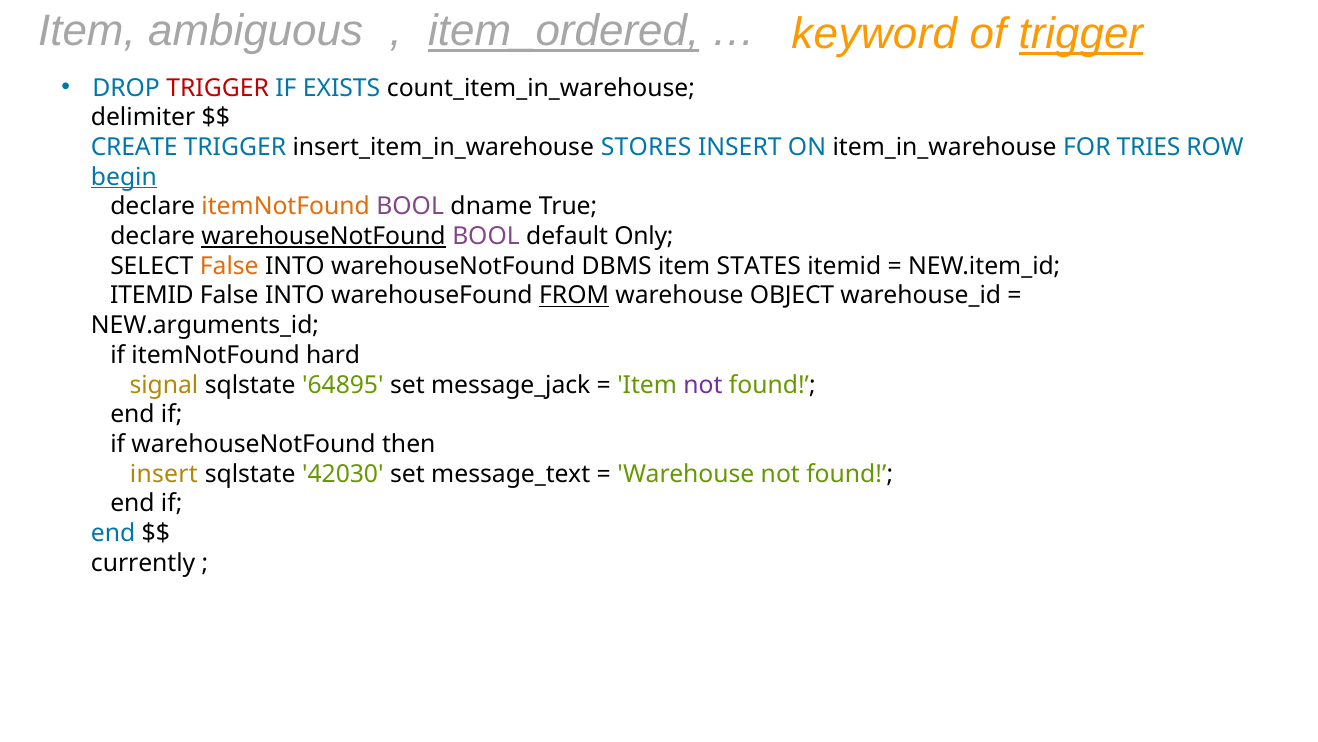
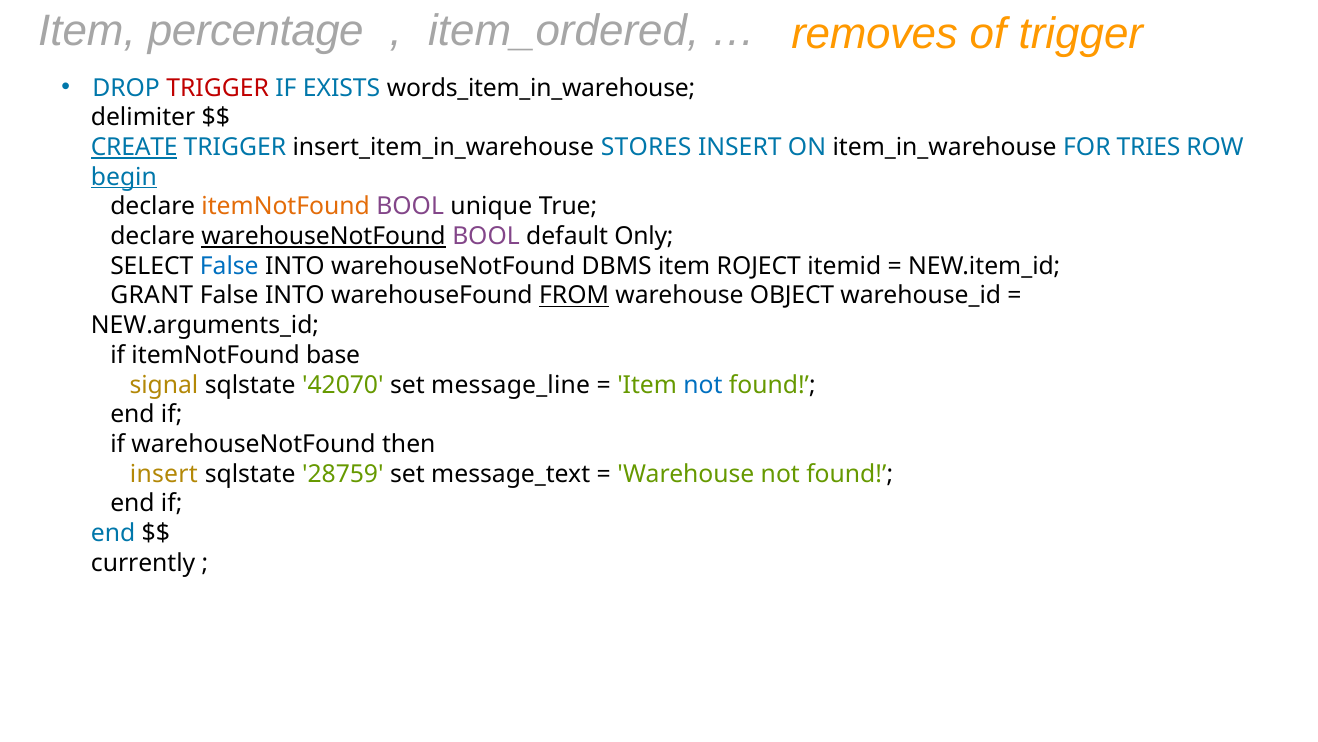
ambiguous: ambiguous -> percentage (256, 31)
item_ordered underline: present -> none (564, 31)
keyword: keyword -> removes (875, 34)
trigger underline: present -> none (1081, 34)
count_item_in_warehouse: count_item_in_warehouse -> words_item_in_warehouse (541, 88)
CREATE underline: none -> present (134, 147)
dname: dname -> unique (491, 207)
False colour: orange -> blue (229, 266)
STATES: STATES -> ROJECT (759, 266)
ITEMID: ITEMID -> GRANT (152, 296)
hard: hard -> base (333, 355)
64895: 64895 -> 42070 (343, 385)
message_jack: message_jack -> message_line (511, 385)
not colour: purple -> blue (703, 385)
42030: 42030 -> 28759 (343, 473)
